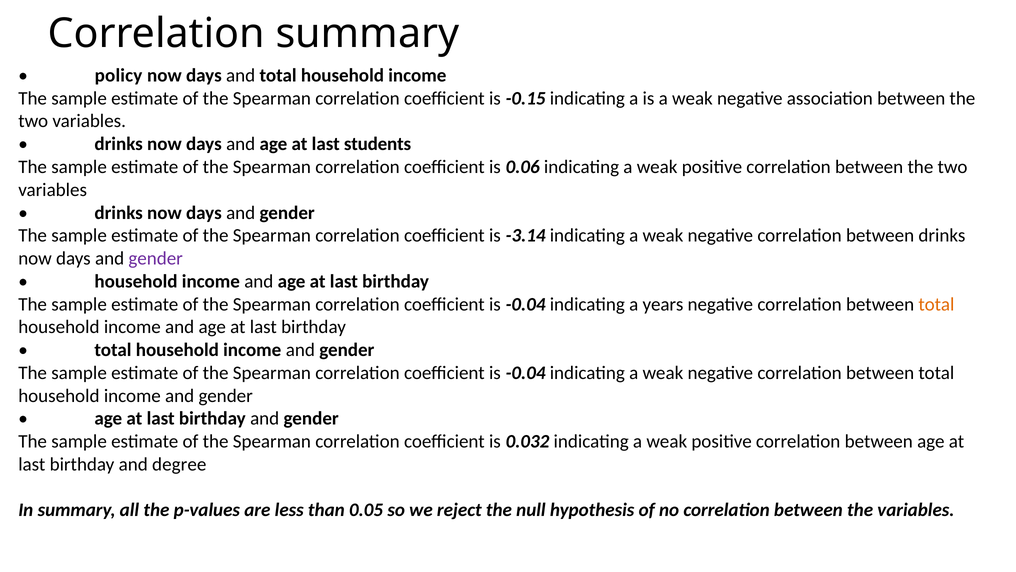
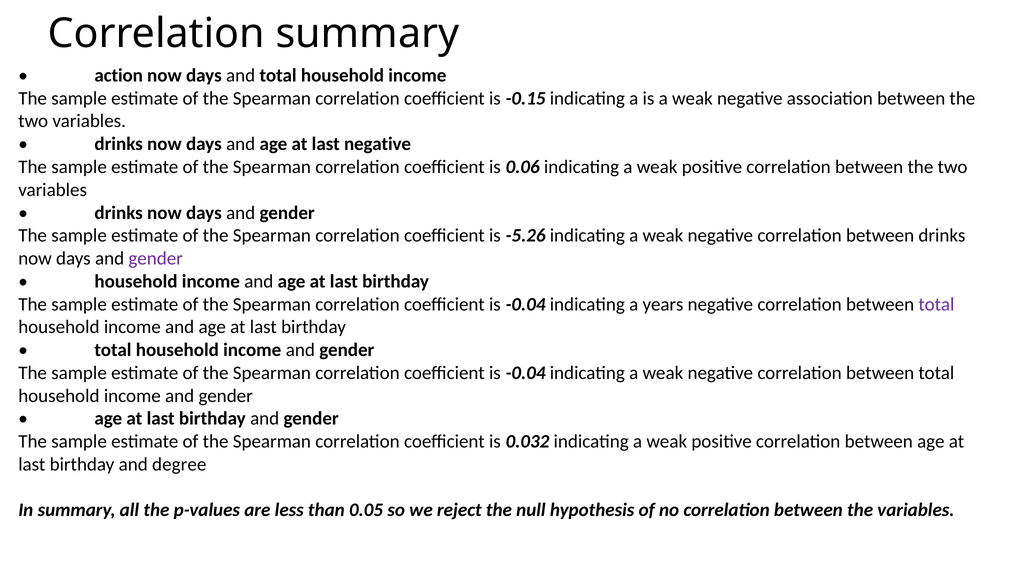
policy: policy -> action (119, 75)
last students: students -> negative (378, 144)
-3.14: -3.14 -> -5.26 (526, 235)
total colour: orange -> purple (936, 304)
